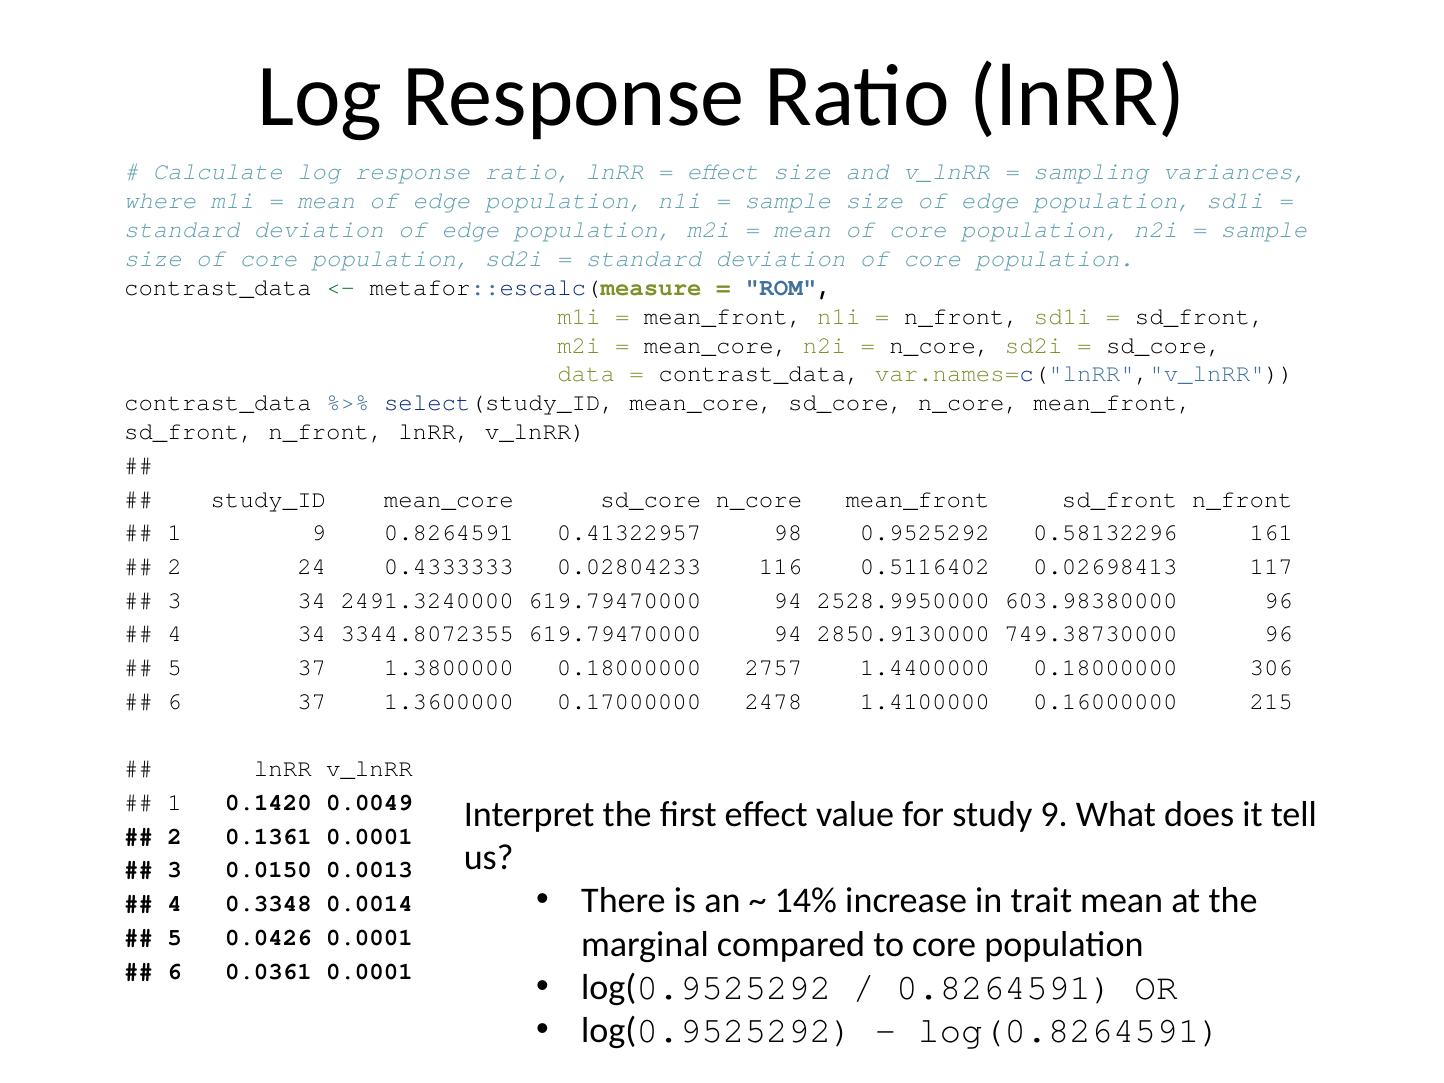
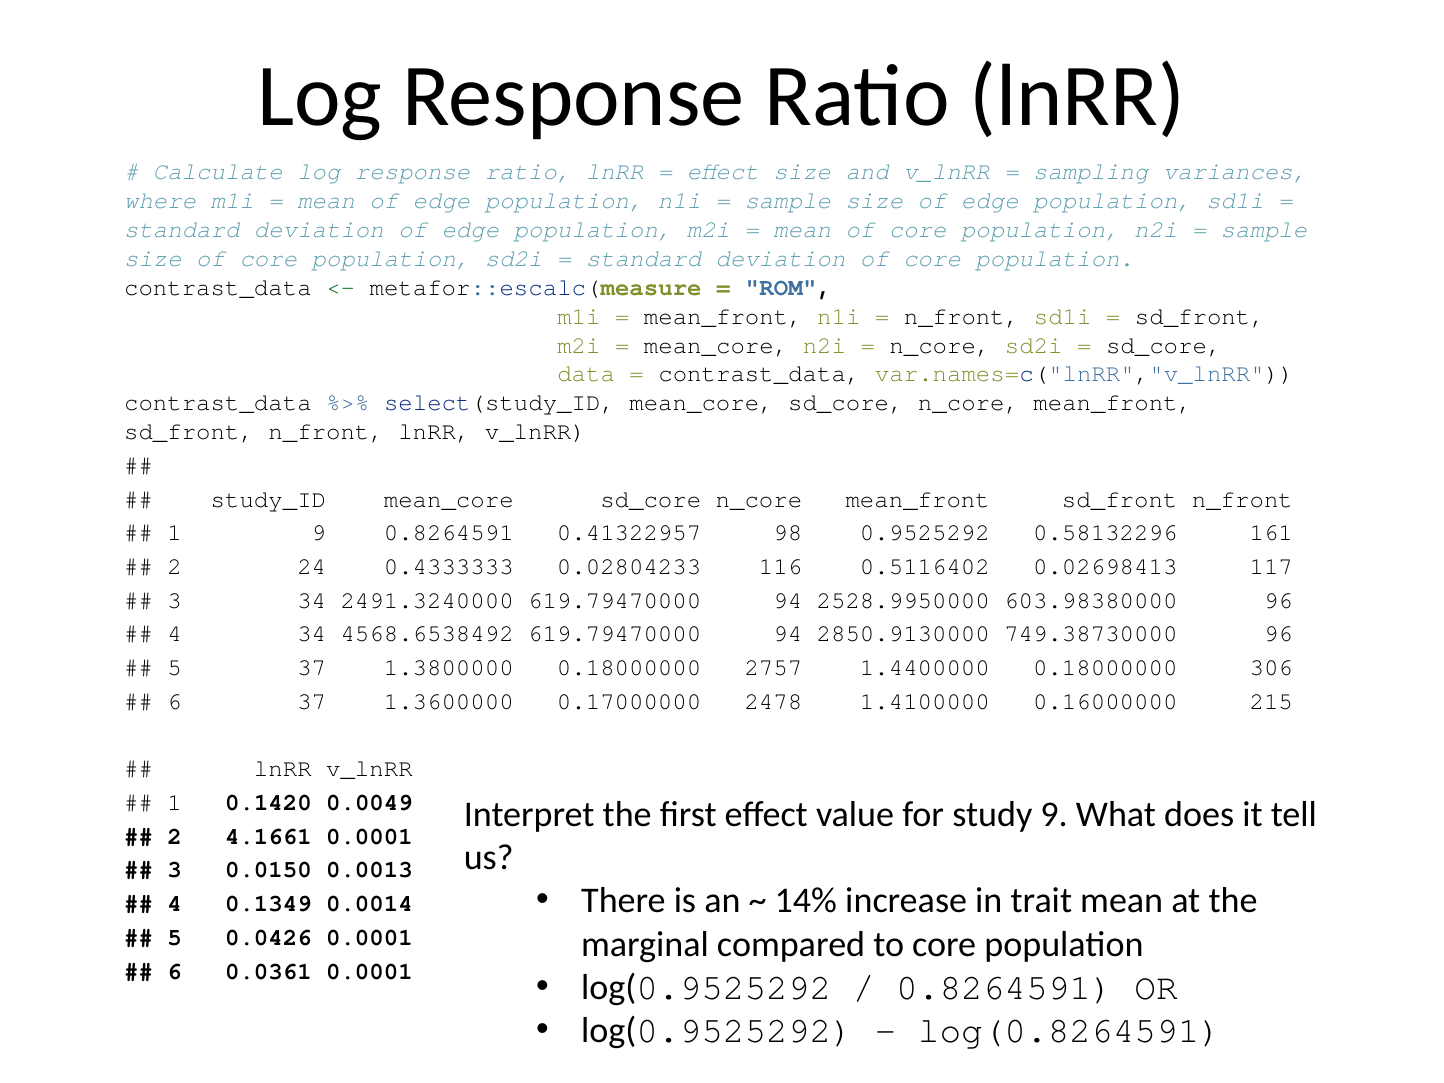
3344.8072355: 3344.8072355 -> 4568.6538492 (427, 634)
0.1361: 0.1361 -> 4.1661 (268, 836)
0.3348: 0.3348 -> 0.1349 (268, 904)
